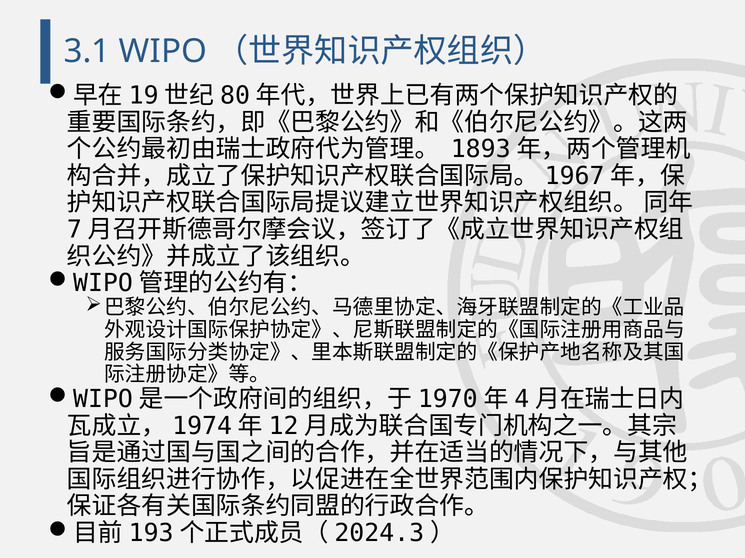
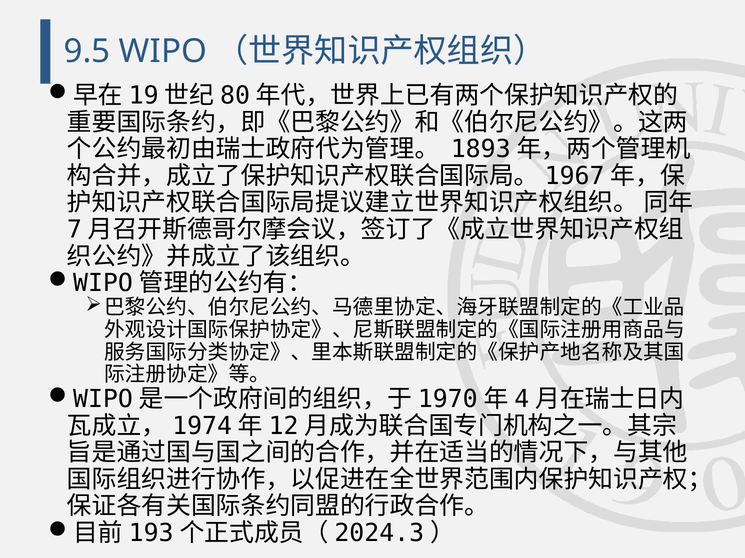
3.1: 3.1 -> 9.5 (87, 52)
